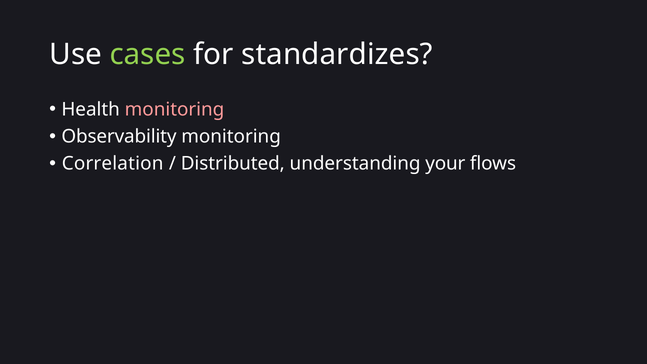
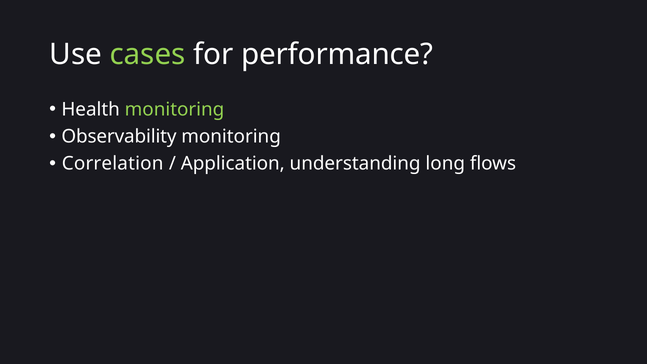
standardizes: standardizes -> performance (337, 54)
monitoring colour: pink -> light green (175, 109)
Distributed: Distributed -> Application (233, 164)
your: your -> long (445, 164)
